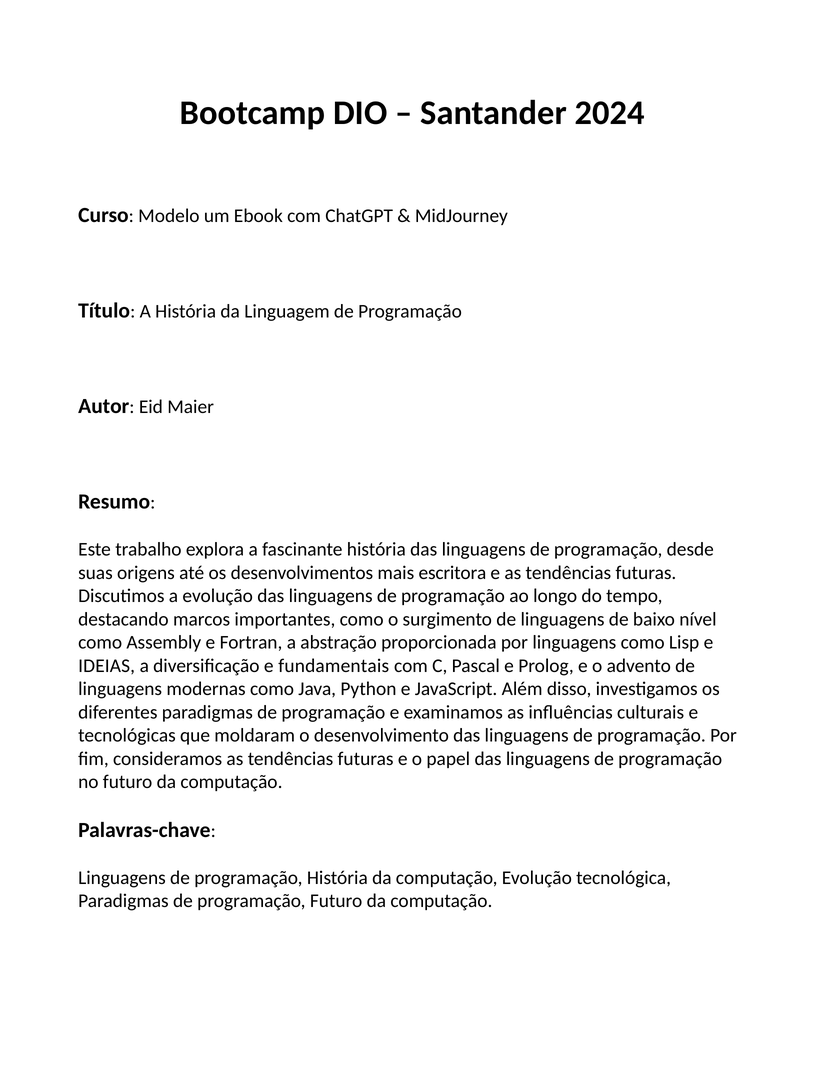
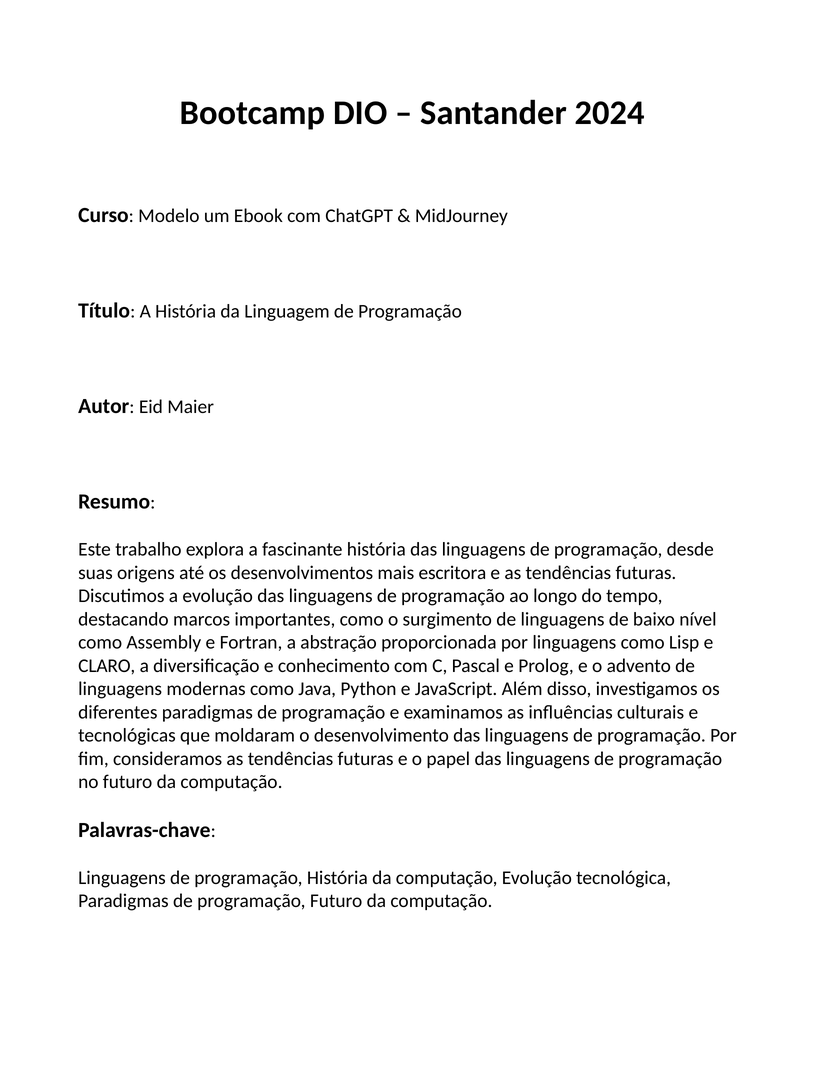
IDEIAS: IDEIAS -> CLARO (107, 666)
fundamentais: fundamentais -> conhecimento (334, 666)
